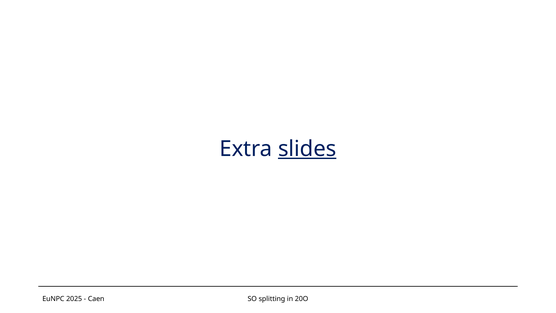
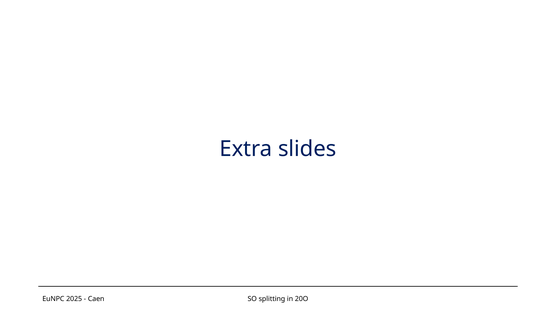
slides underline: present -> none (307, 149)
